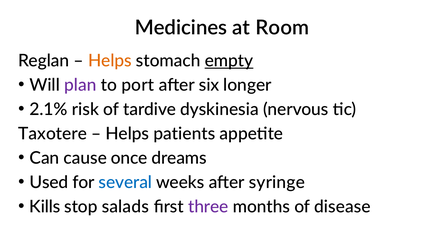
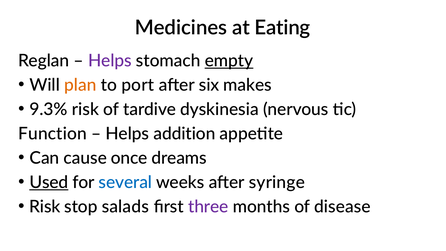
Room: Room -> Eating (282, 28)
Helps colour: orange -> purple (110, 61)
plan colour: purple -> orange (80, 85)
longer: longer -> makes (247, 85)
2.1%: 2.1% -> 9.3% (49, 109)
Taxotere: Taxotere -> Function (53, 134)
patients: patients -> addition (184, 134)
Used underline: none -> present (49, 182)
Kills: Kills -> Risk (45, 207)
